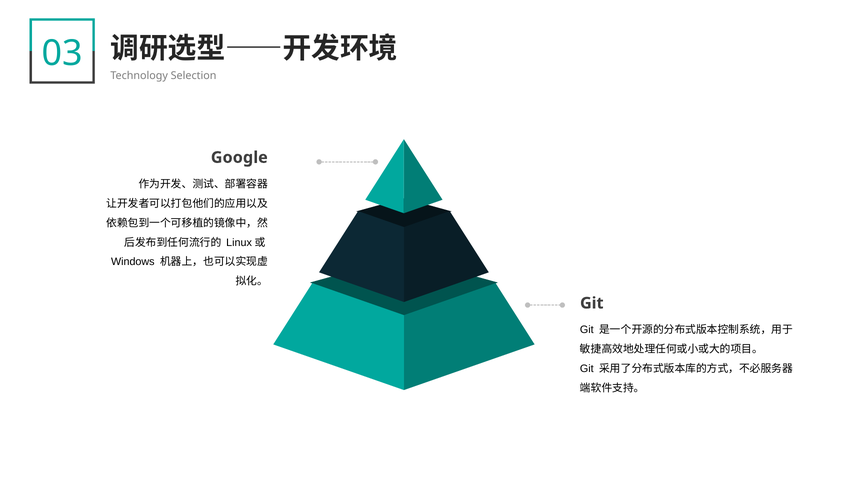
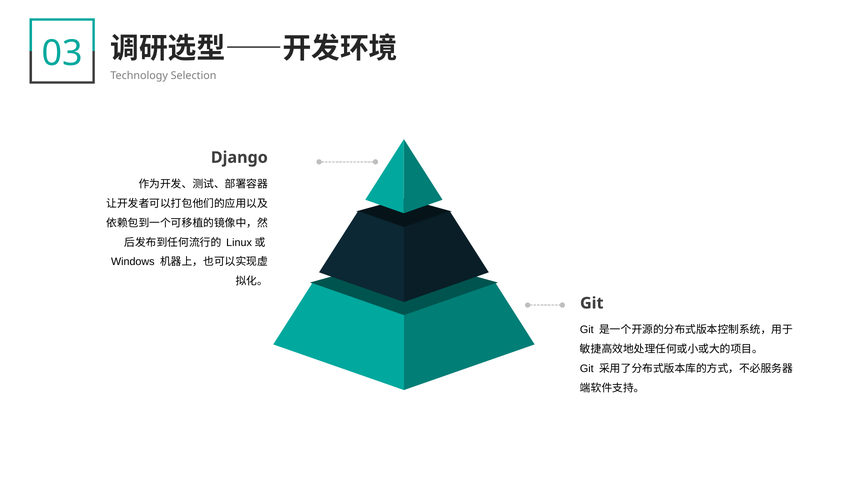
Google: Google -> Django (239, 157)
